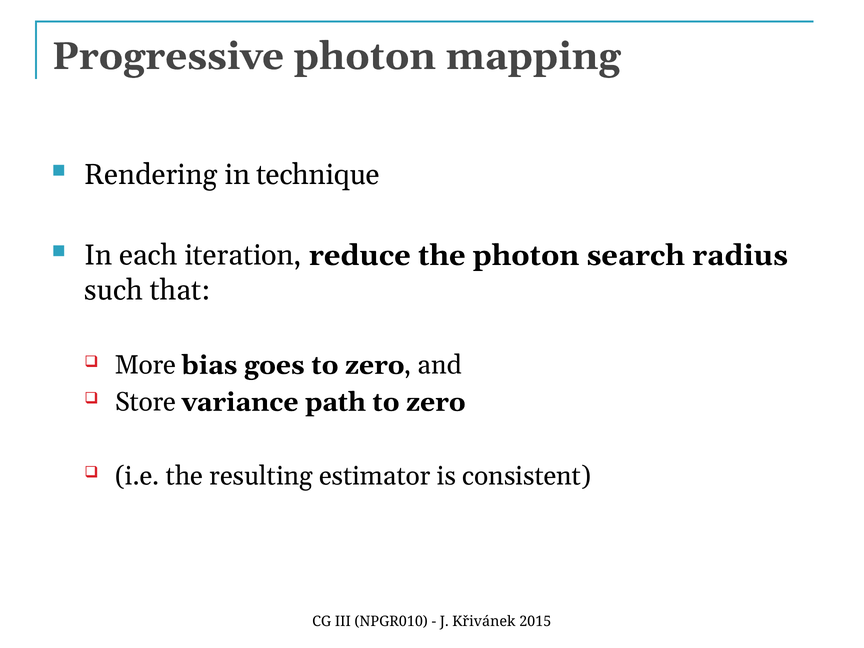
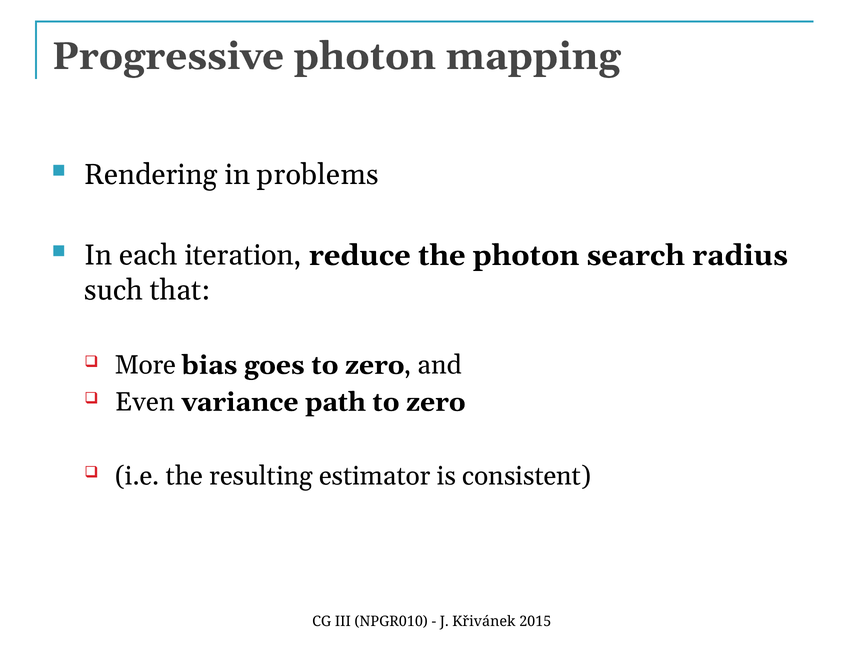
technique: technique -> problems (318, 175)
Store: Store -> Even (145, 402)
